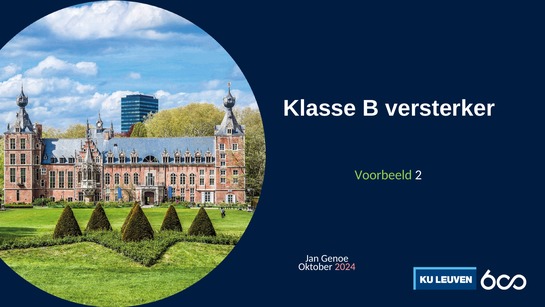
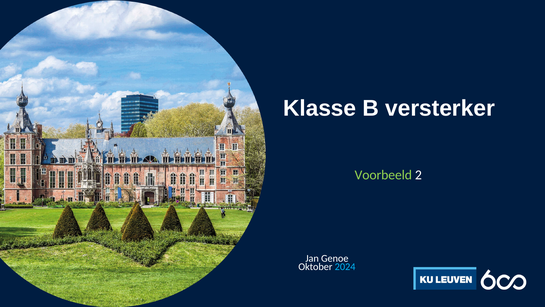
2024 colour: pink -> light blue (345, 266)
